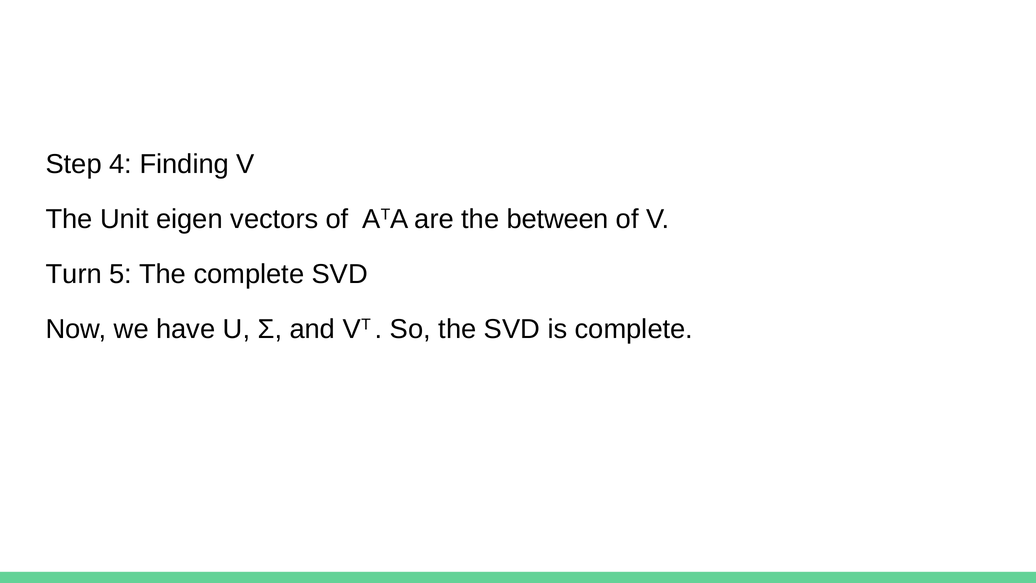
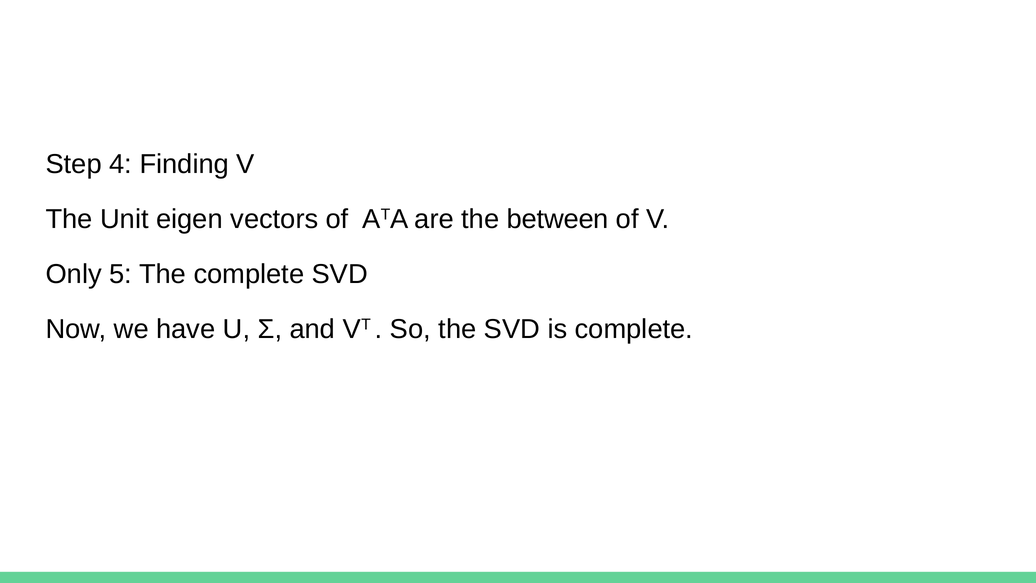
Turn: Turn -> Only (74, 274)
